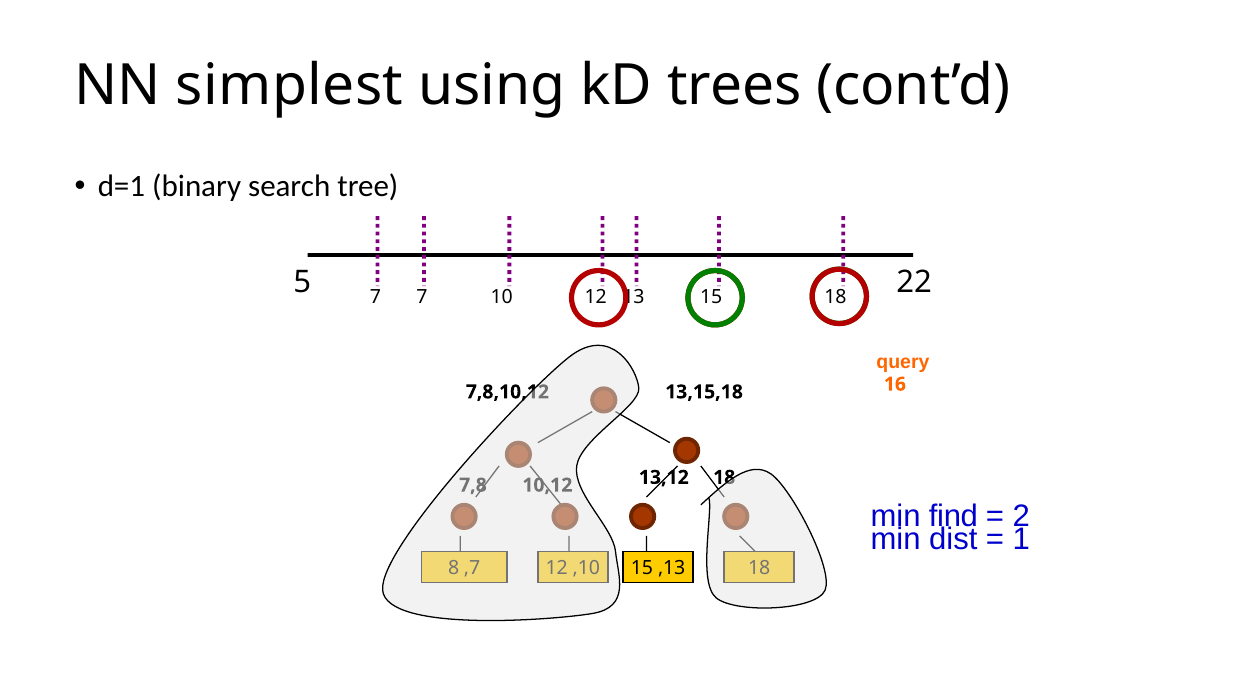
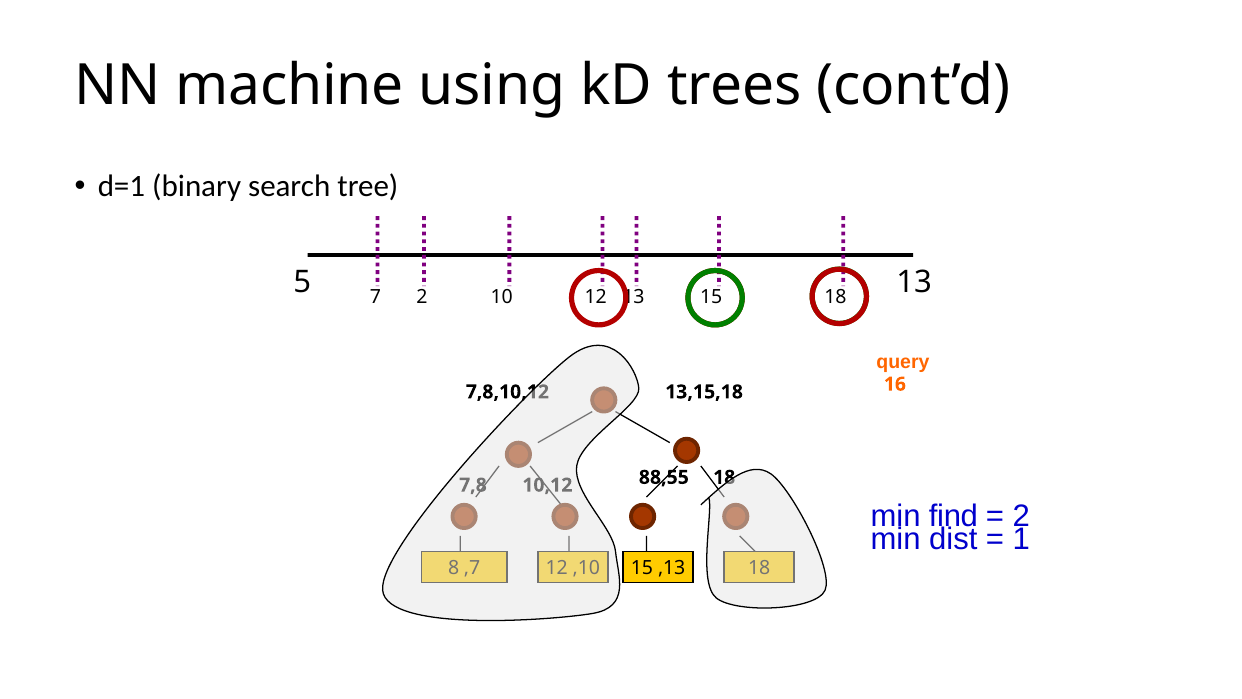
simplest: simplest -> machine (290, 86)
5 22: 22 -> 13 (914, 282)
7 7: 7 -> 2 (422, 297)
13,12: 13,12 -> 88,55 (664, 477)
